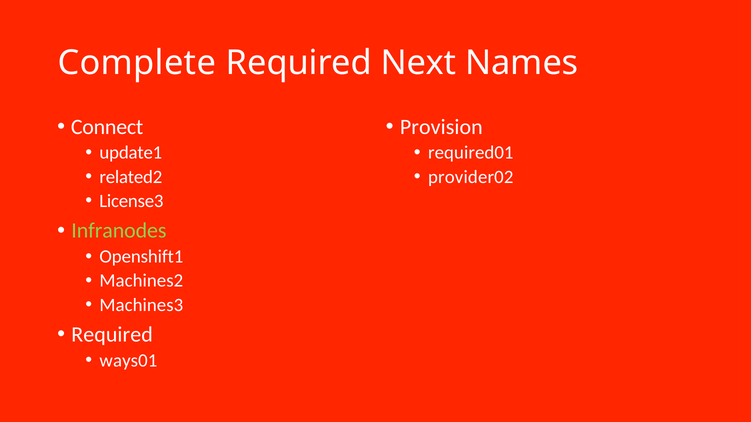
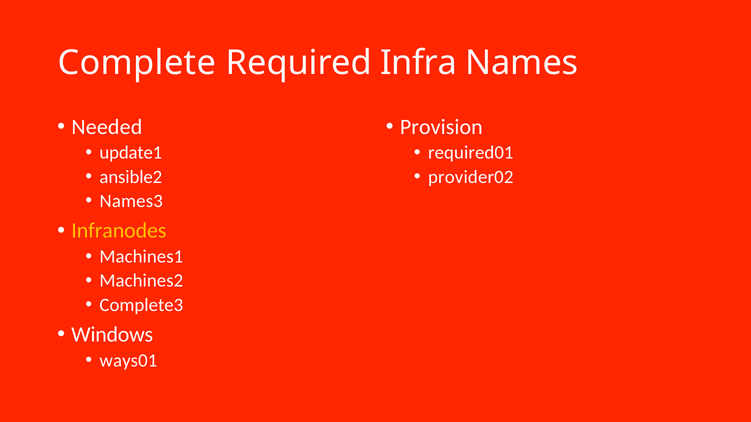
Next: Next -> Infra (419, 63)
Connect: Connect -> Needed (107, 127)
related2: related2 -> ansible2 (131, 177)
License3: License3 -> Names3 (131, 201)
Infranodes colour: light green -> yellow (119, 231)
Openshift1: Openshift1 -> Machines1 (141, 257)
Machines3: Machines3 -> Complete3 (141, 305)
Required: Required -> Windows (112, 335)
